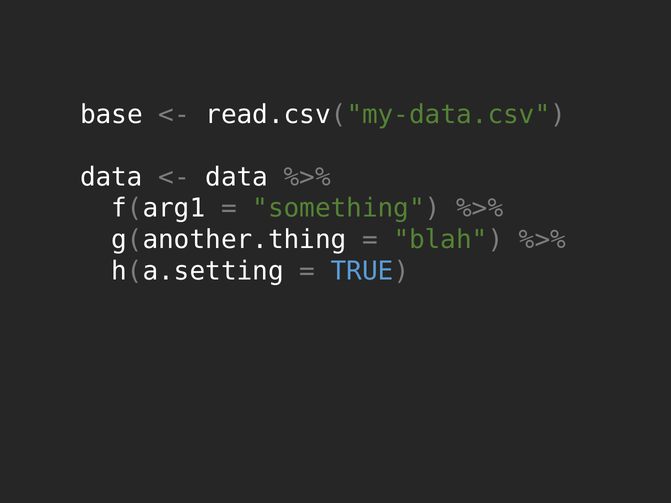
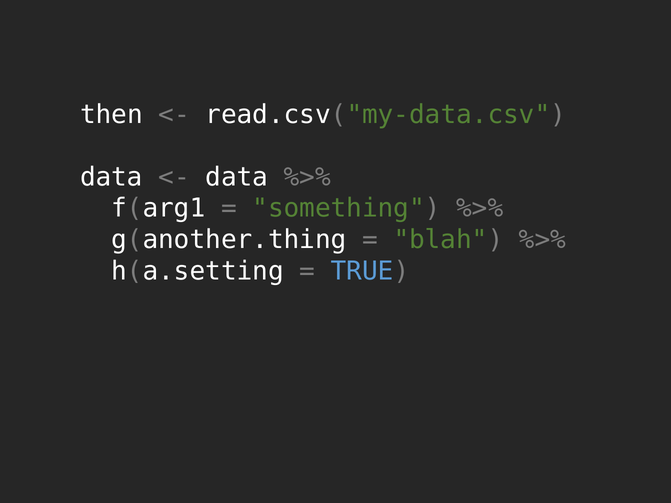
base: base -> then (111, 114)
